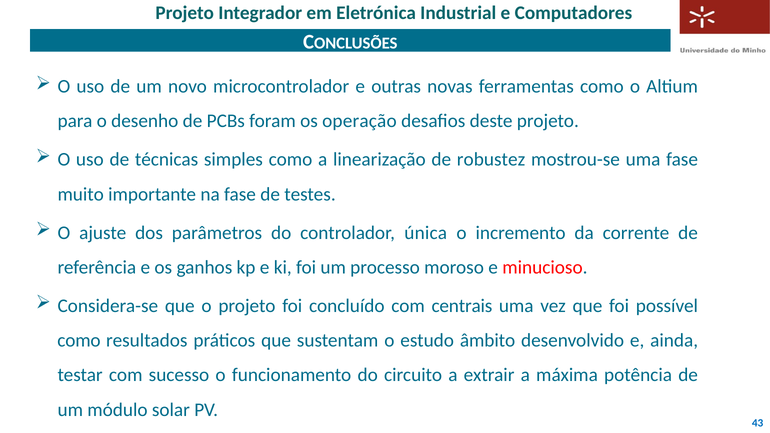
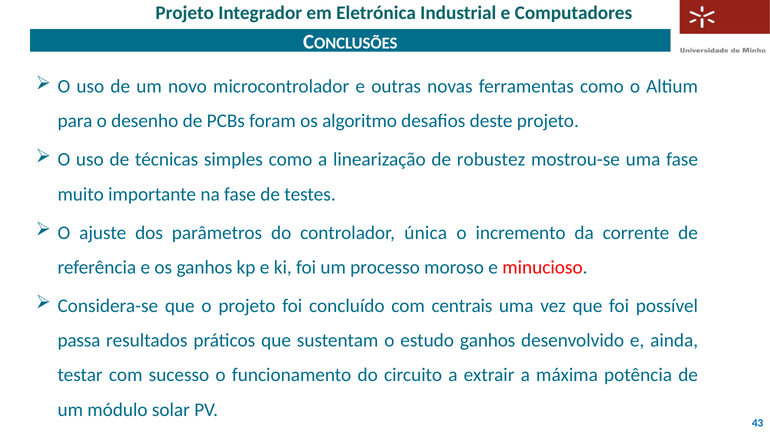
operação: operação -> algoritmo (360, 121)
como: como -> passa (79, 341)
estudo âmbito: âmbito -> ganhos (488, 341)
